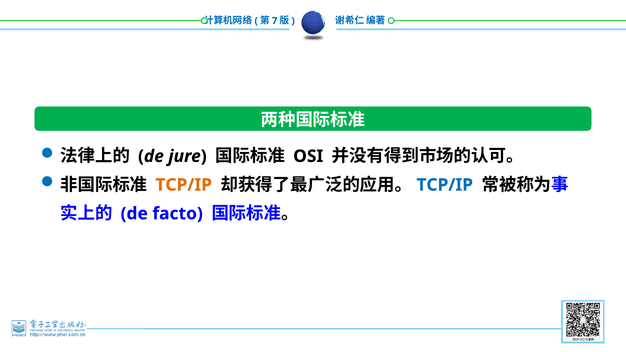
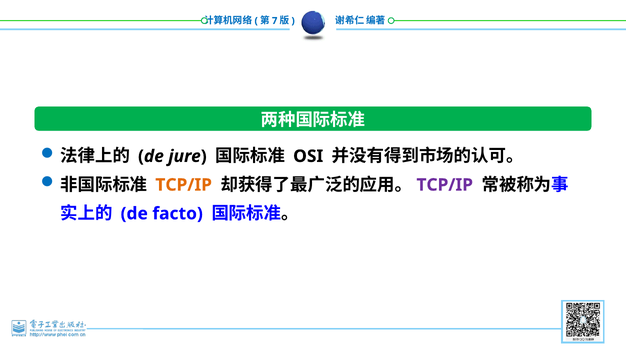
TCP/IP colour: blue -> purple (445, 185)
